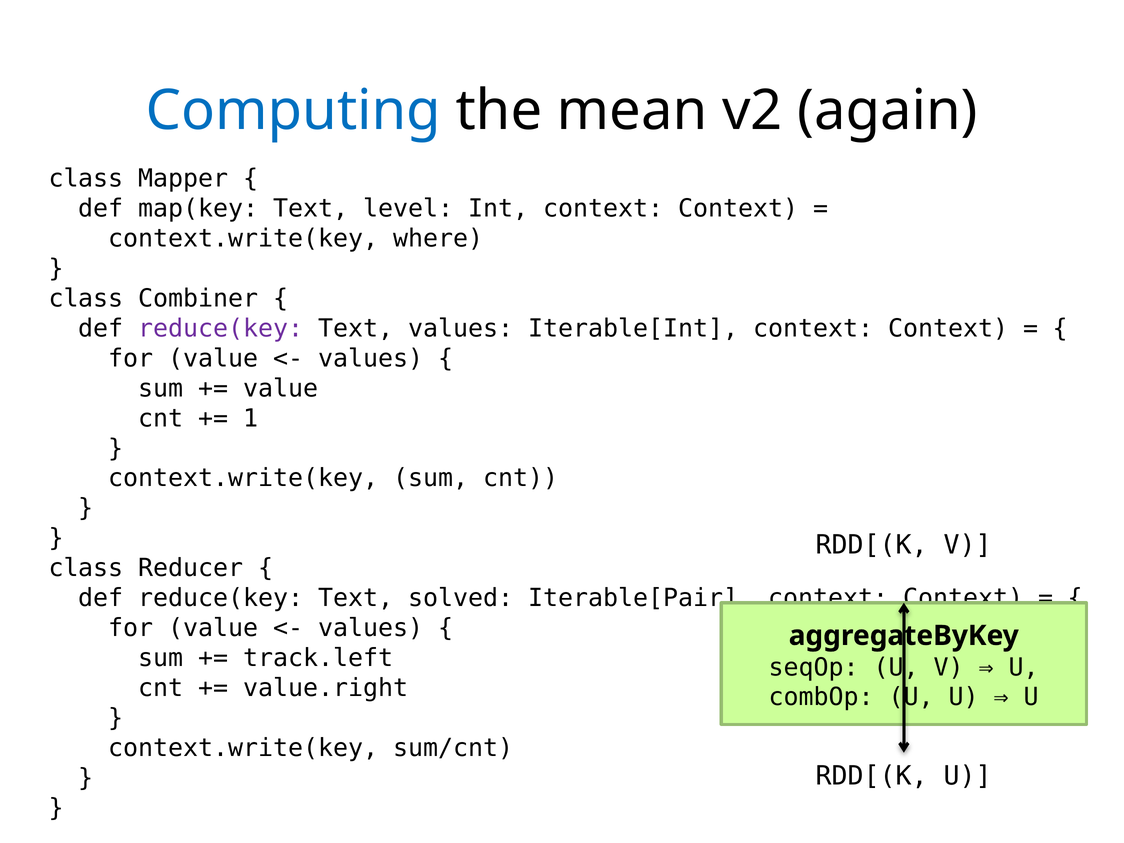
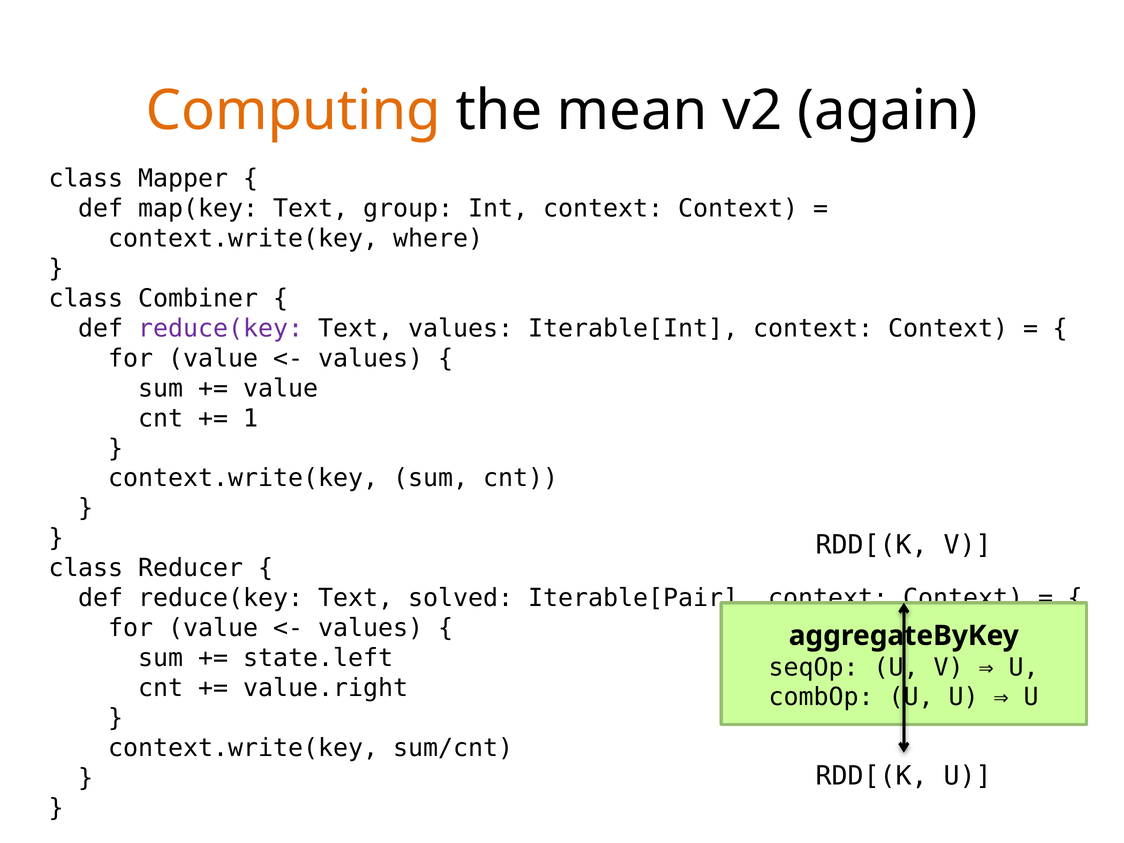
Computing colour: blue -> orange (293, 111)
level: level -> group (408, 209)
track.left: track.left -> state.left (318, 658)
